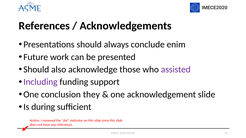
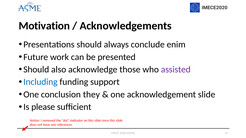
References: References -> Motivation (44, 26)
Including colour: purple -> blue (40, 82)
during: during -> please (43, 107)
